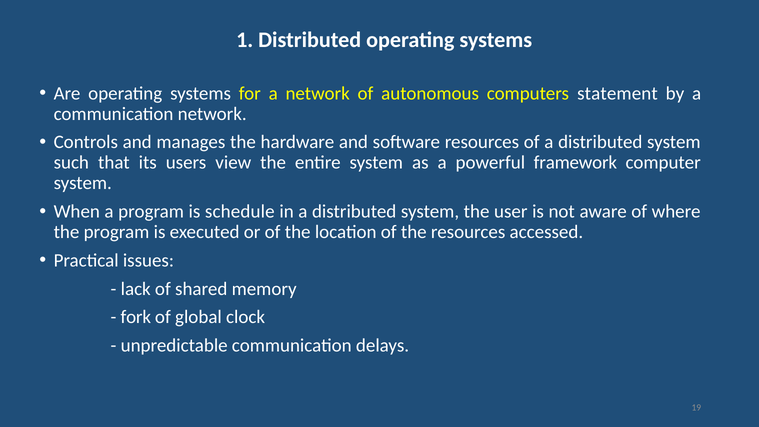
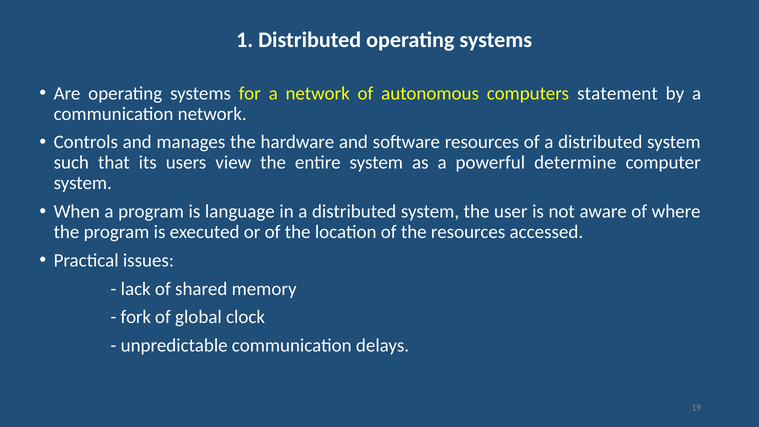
framework: framework -> determine (575, 163)
schedule: schedule -> language (240, 211)
